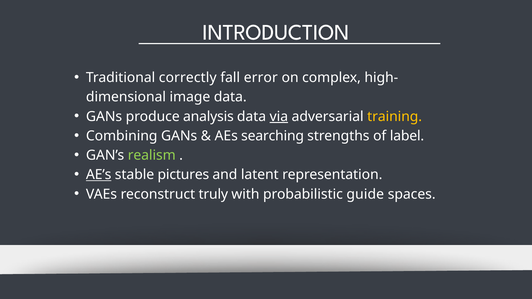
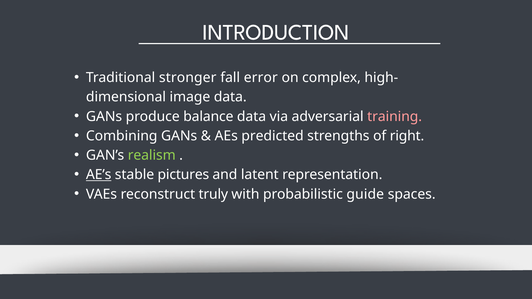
correctly: correctly -> stronger (188, 78)
analysis: analysis -> balance (208, 117)
via underline: present -> none (279, 117)
training colour: yellow -> pink (395, 117)
searching: searching -> predicted (273, 136)
label: label -> right (407, 136)
